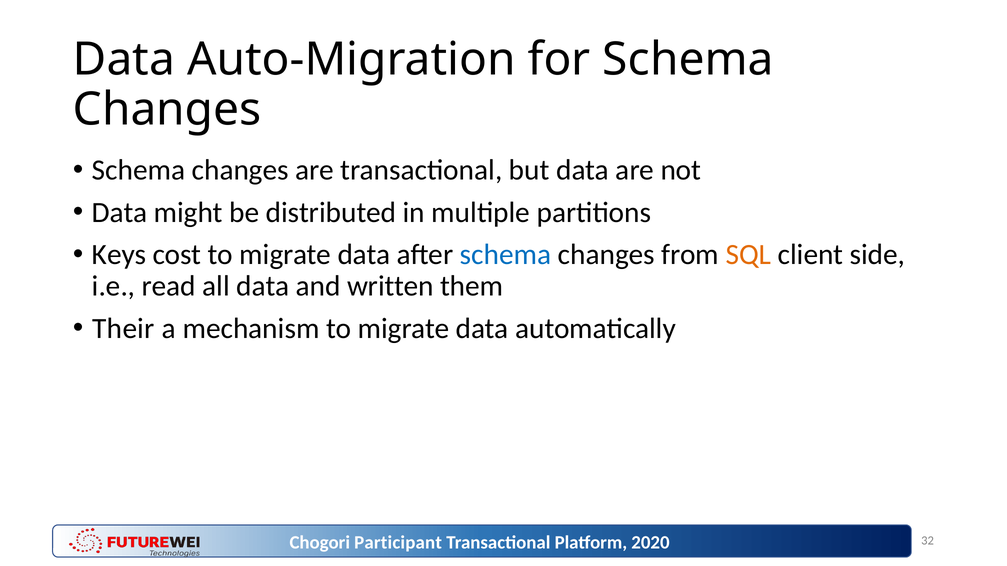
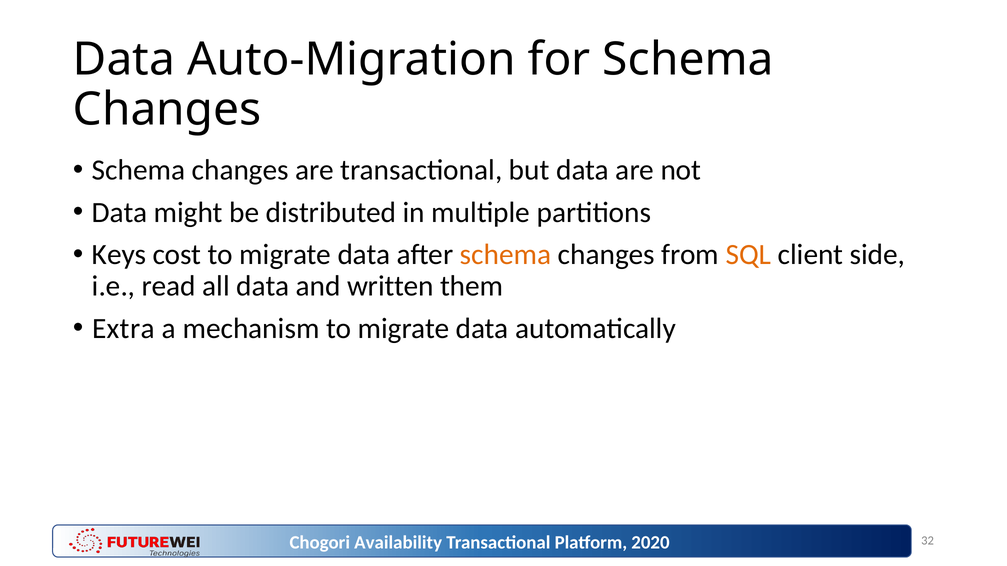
schema colour: blue -> orange (506, 255)
Their: Their -> Extra (123, 329)
Participant: Participant -> Availability (398, 543)
